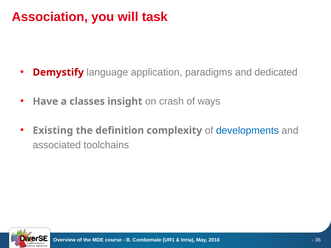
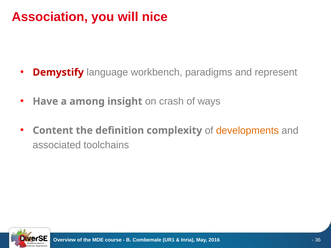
task: task -> nice (155, 17)
application: application -> workbench (157, 72)
dedicated: dedicated -> represent (276, 72)
classes: classes -> among (87, 101)
Existing: Existing -> Content (53, 131)
developments colour: blue -> orange (247, 131)
